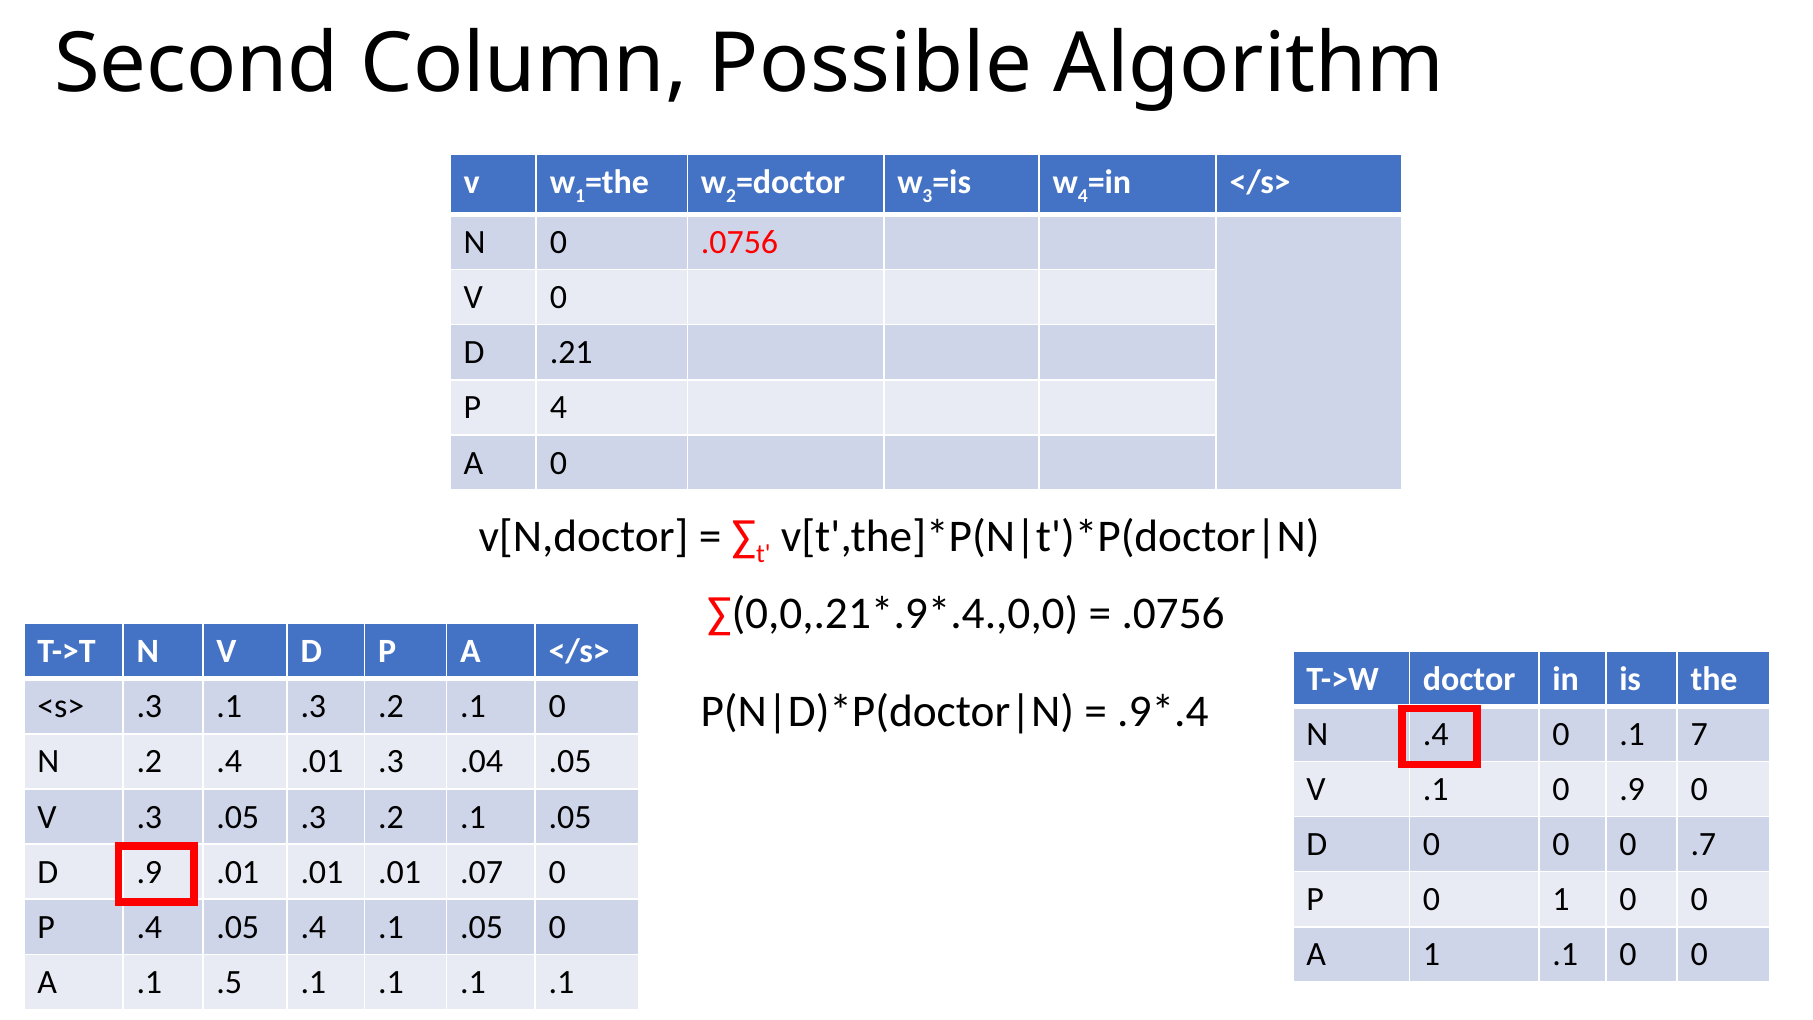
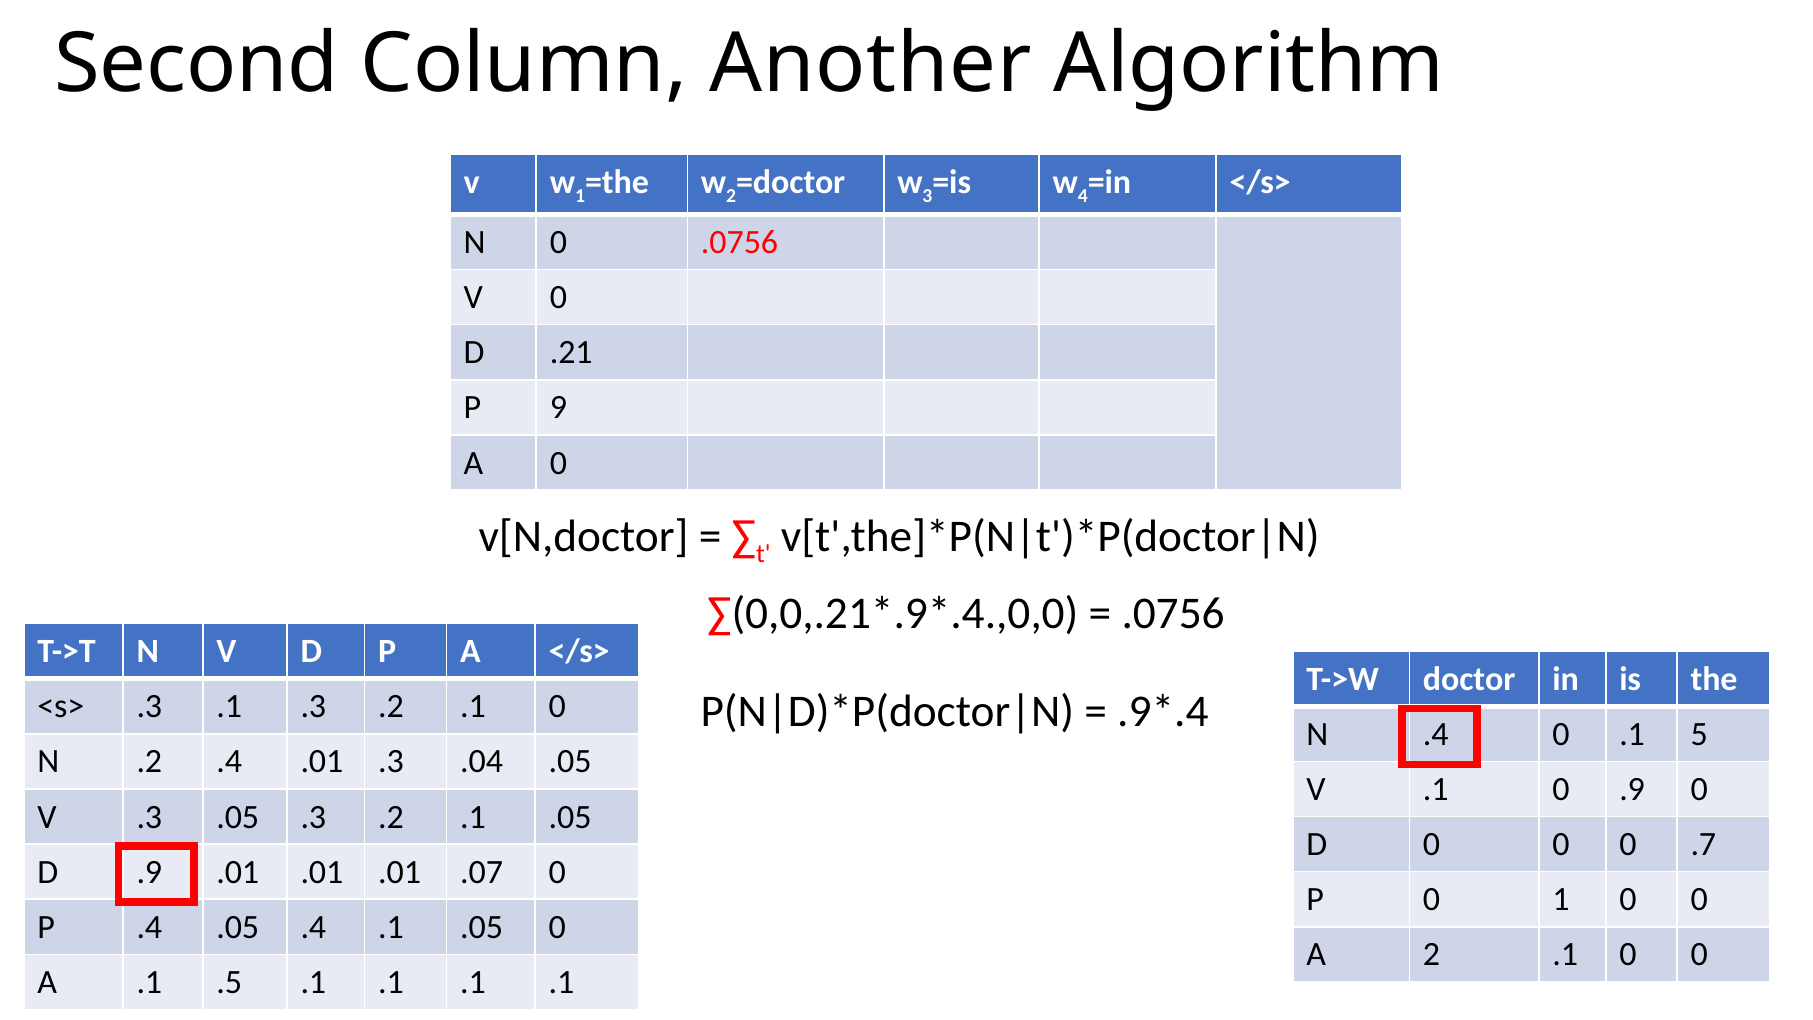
Possible: Possible -> Another (870, 64)
P 4: 4 -> 9 (558, 408)
7: 7 -> 5 (1699, 734)
A 1: 1 -> 2 (1432, 955)
